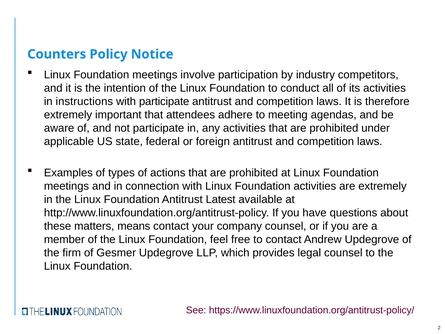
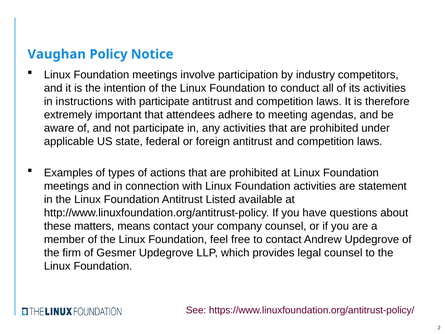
Counters: Counters -> Vaughan (57, 54)
are extremely: extremely -> statement (383, 186)
Latest: Latest -> Listed (221, 199)
